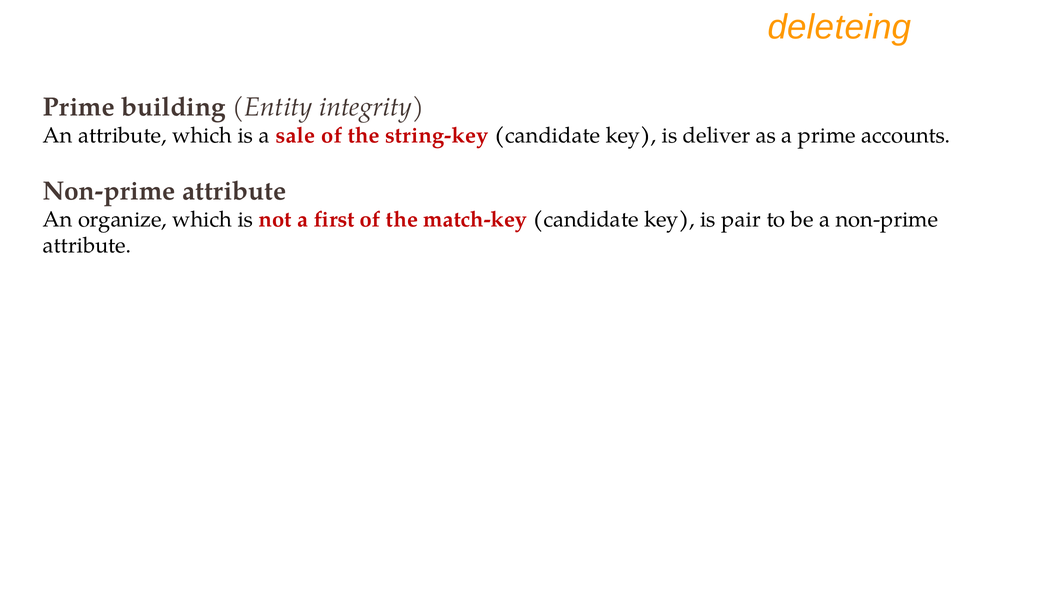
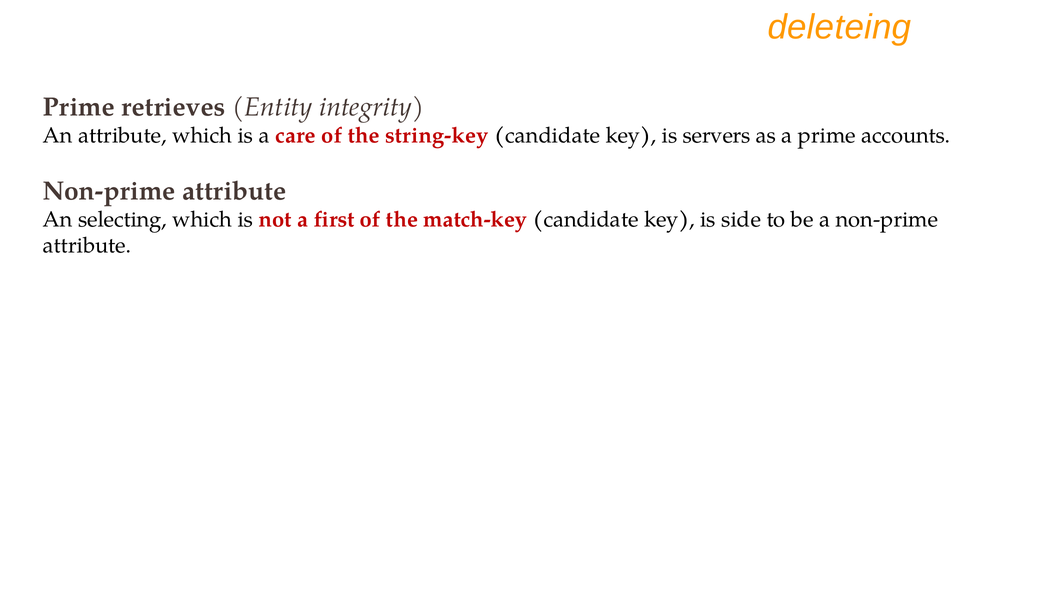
building: building -> retrieves (173, 107)
sale: sale -> care (296, 135)
deliver: deliver -> servers (717, 135)
organize: organize -> selecting (123, 220)
pair: pair -> side (741, 220)
